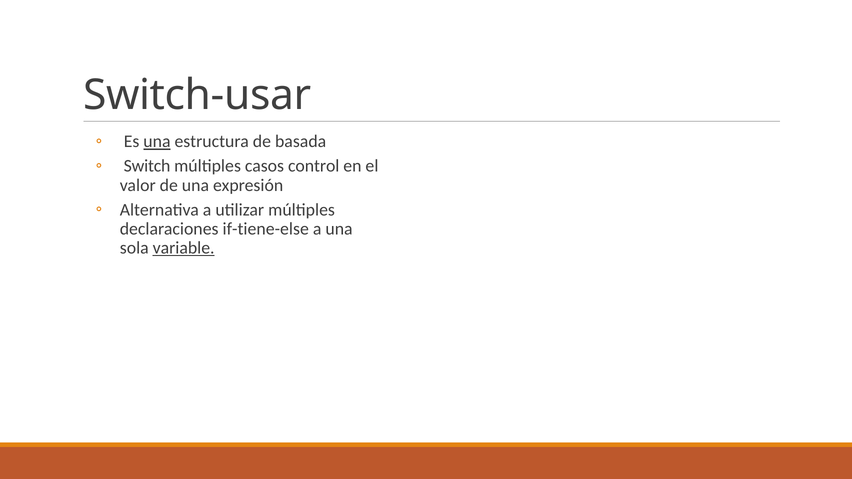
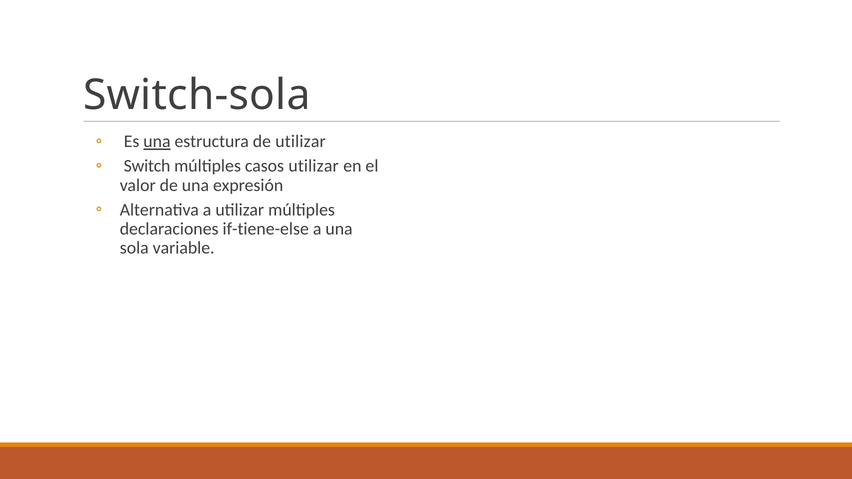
Switch-usar: Switch-usar -> Switch-sola (197, 95)
de basada: basada -> utilizar (301, 142)
casos control: control -> utilizar (314, 166)
variable underline: present -> none (184, 248)
